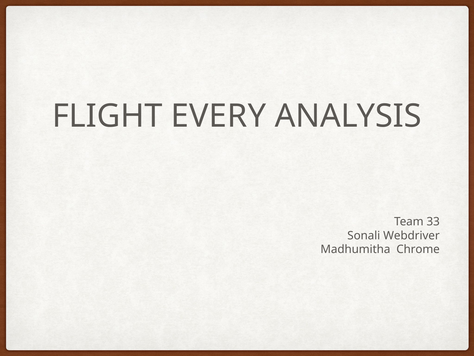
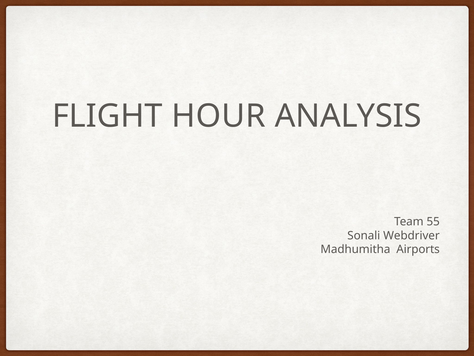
EVERY: EVERY -> HOUR (219, 116)
33: 33 -> 55 (433, 221)
Chrome: Chrome -> Airports (418, 249)
